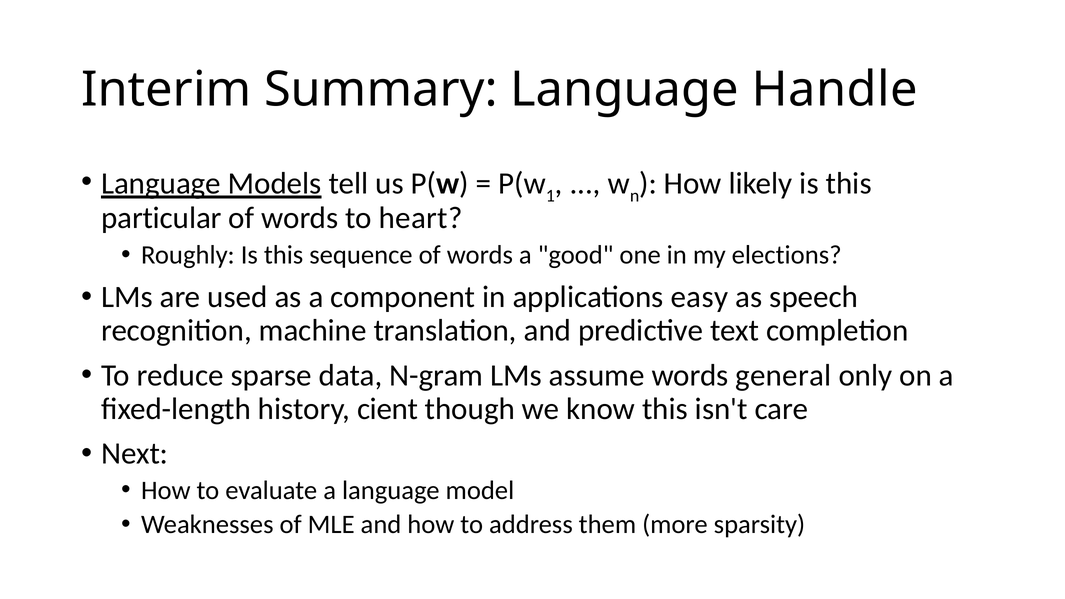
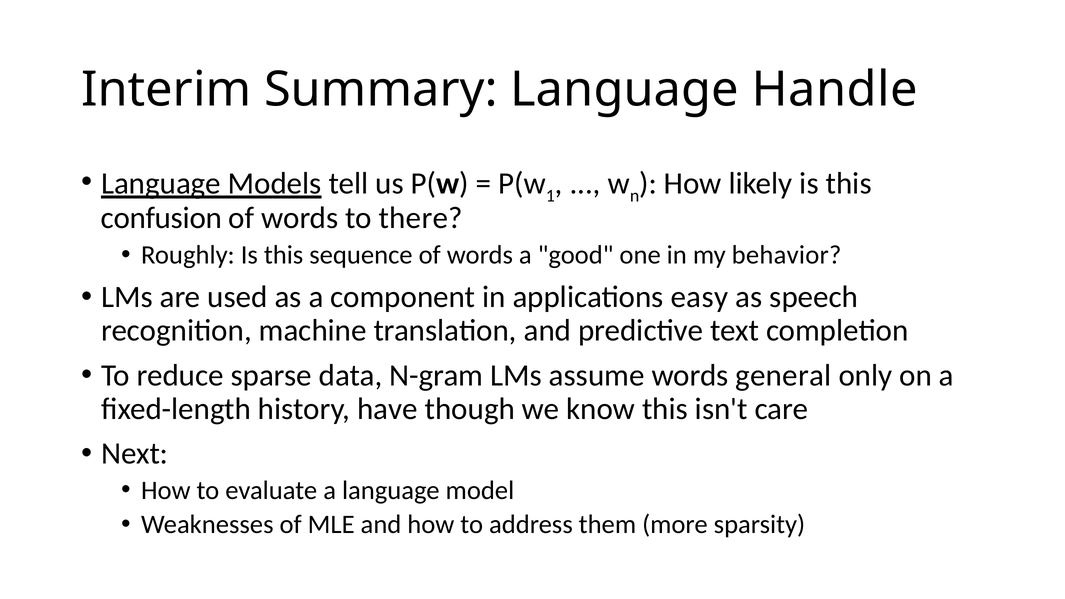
particular: particular -> confusion (161, 218)
heart: heart -> there (421, 218)
elections: elections -> behavior (787, 255)
cient: cient -> have (387, 409)
